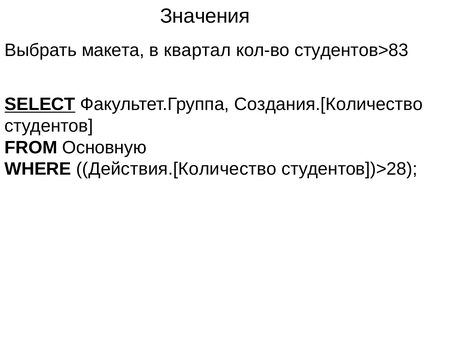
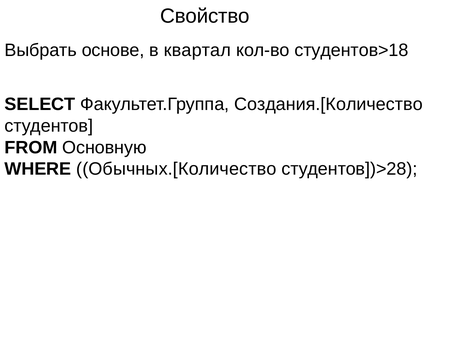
Значения: Значения -> Свойство (205, 16)
макета: макета -> основе (113, 50)
студентов>83: студентов>83 -> студентов>18 (352, 50)
SELECT underline: present -> none (40, 105)
Действия.[Количество: Действия.[Количество -> Обычных.[Количество (176, 169)
